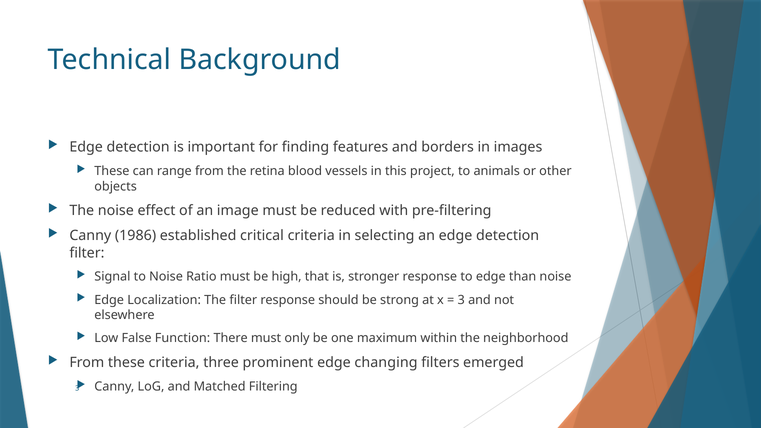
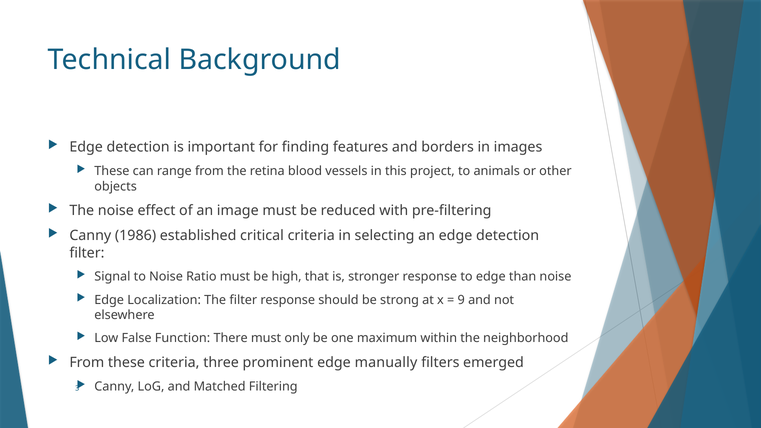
3: 3 -> 9 (461, 300)
changing: changing -> manually (386, 363)
